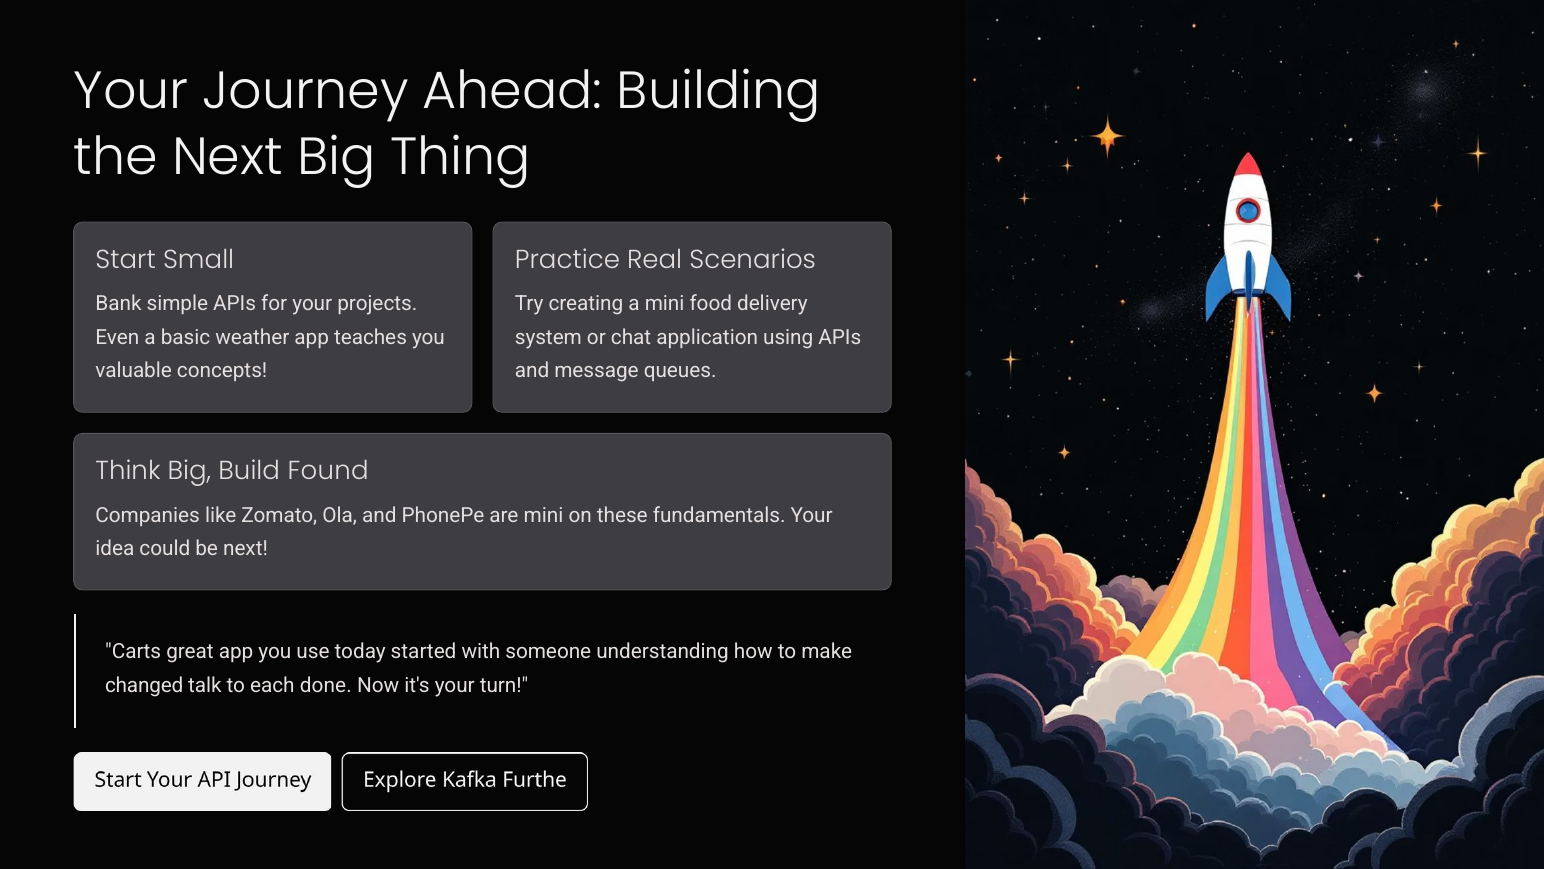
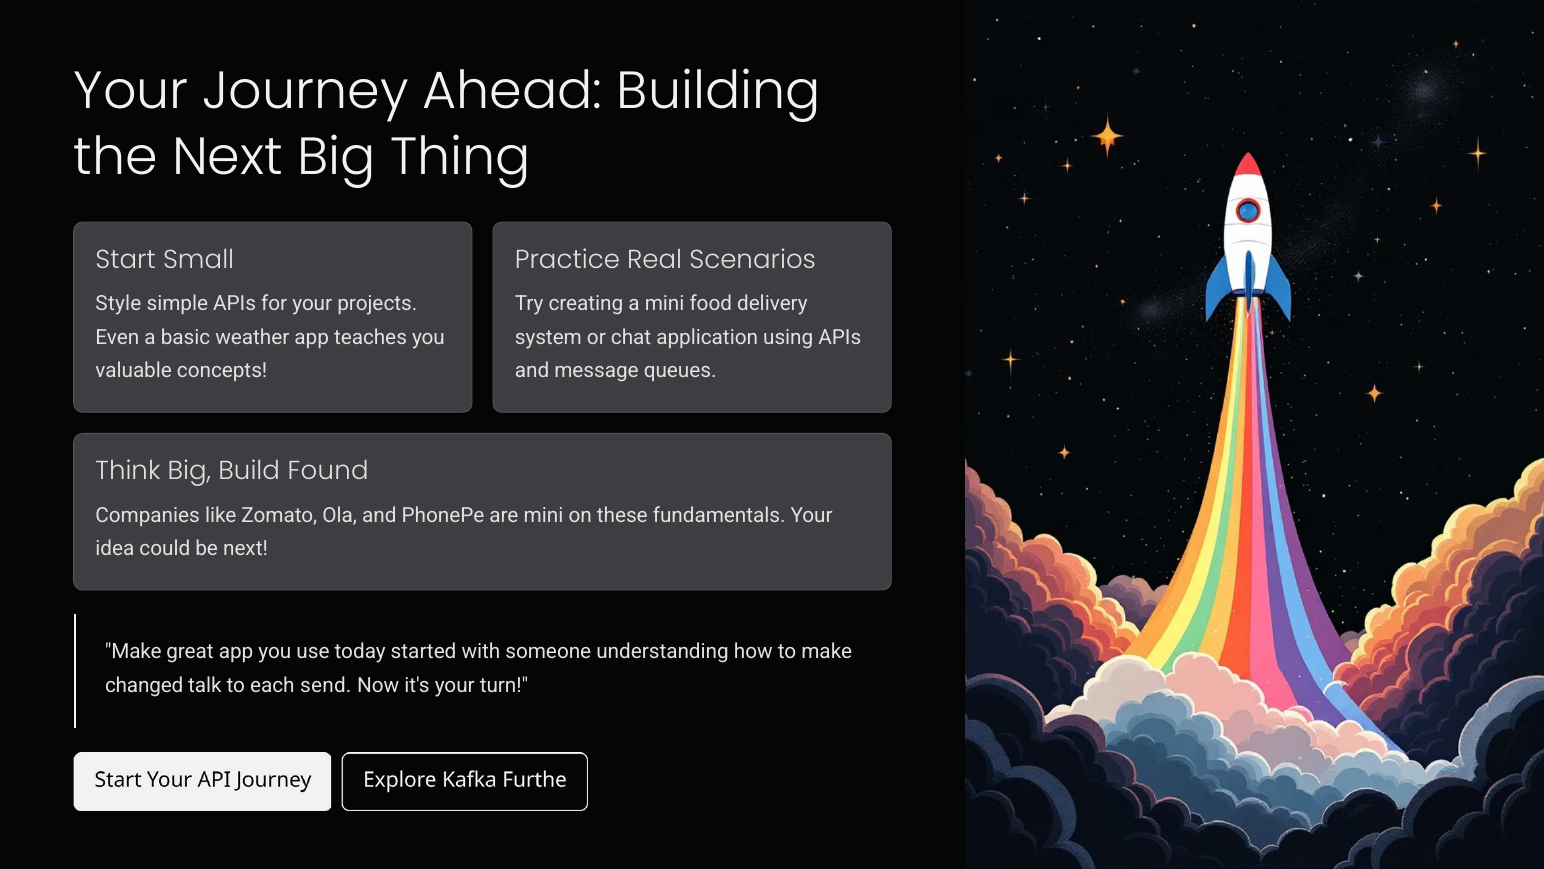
Bank: Bank -> Style (118, 304)
Carts: Carts -> Make (133, 651)
done: done -> send (326, 685)
